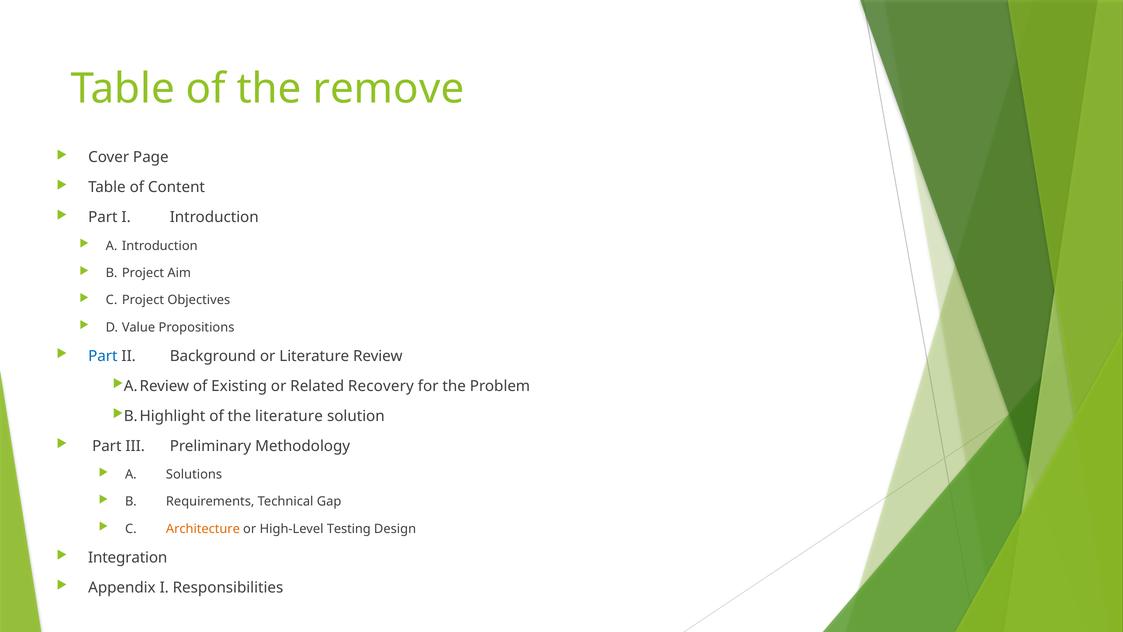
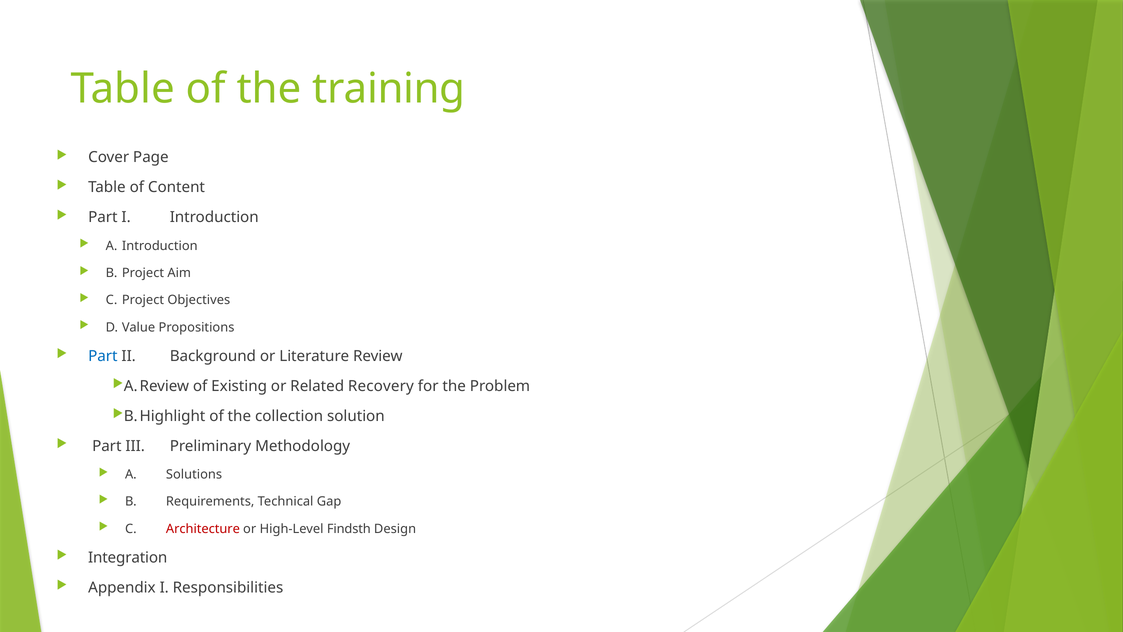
remove: remove -> training (389, 89)
the literature: literature -> collection (289, 416)
Architecture colour: orange -> red (203, 528)
Testing: Testing -> Findsth (349, 528)
